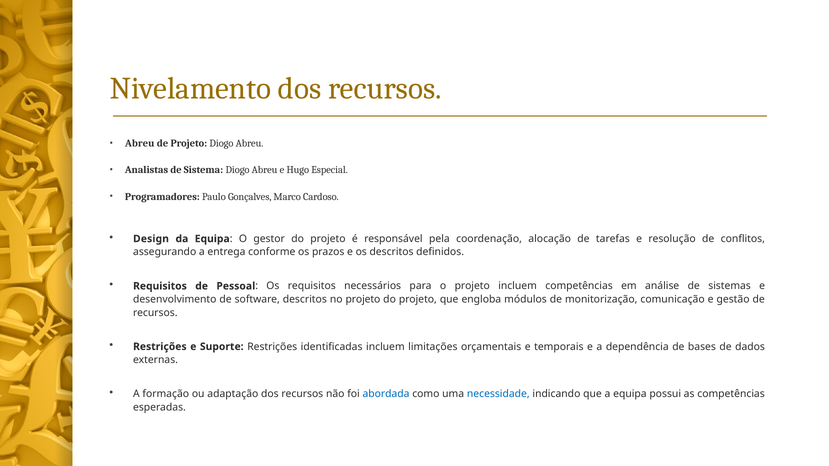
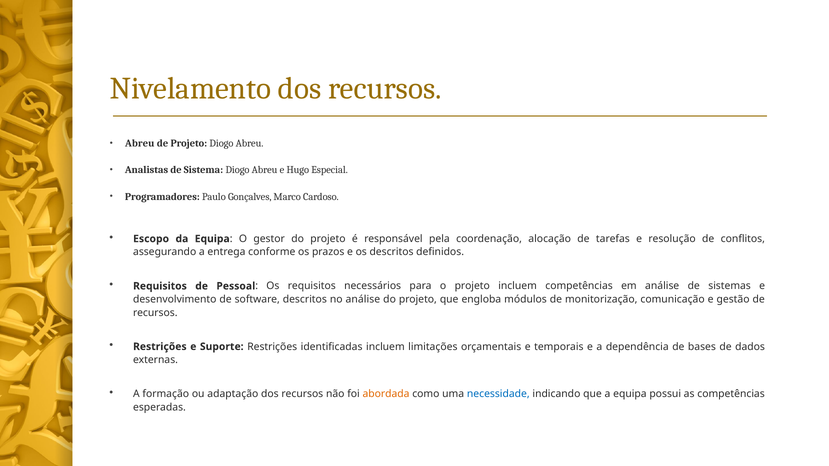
Design: Design -> Escopo (151, 239)
no projeto: projeto -> análise (363, 300)
abordada colour: blue -> orange (386, 394)
